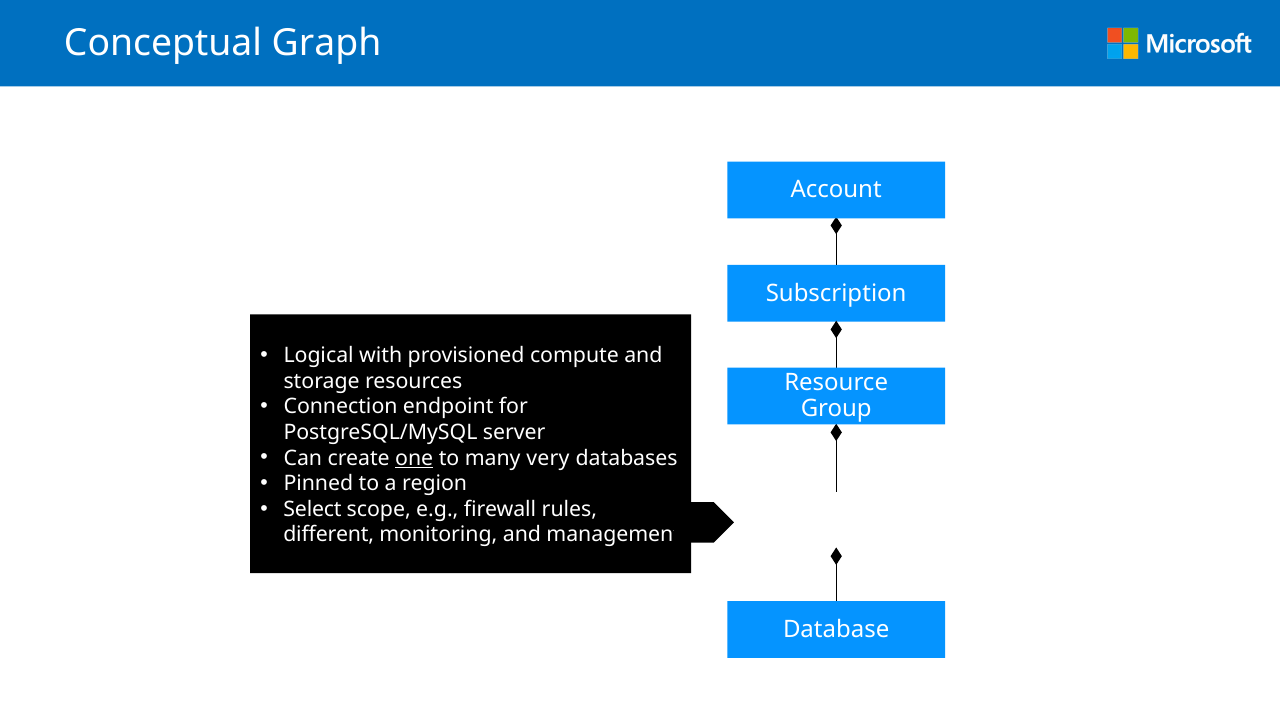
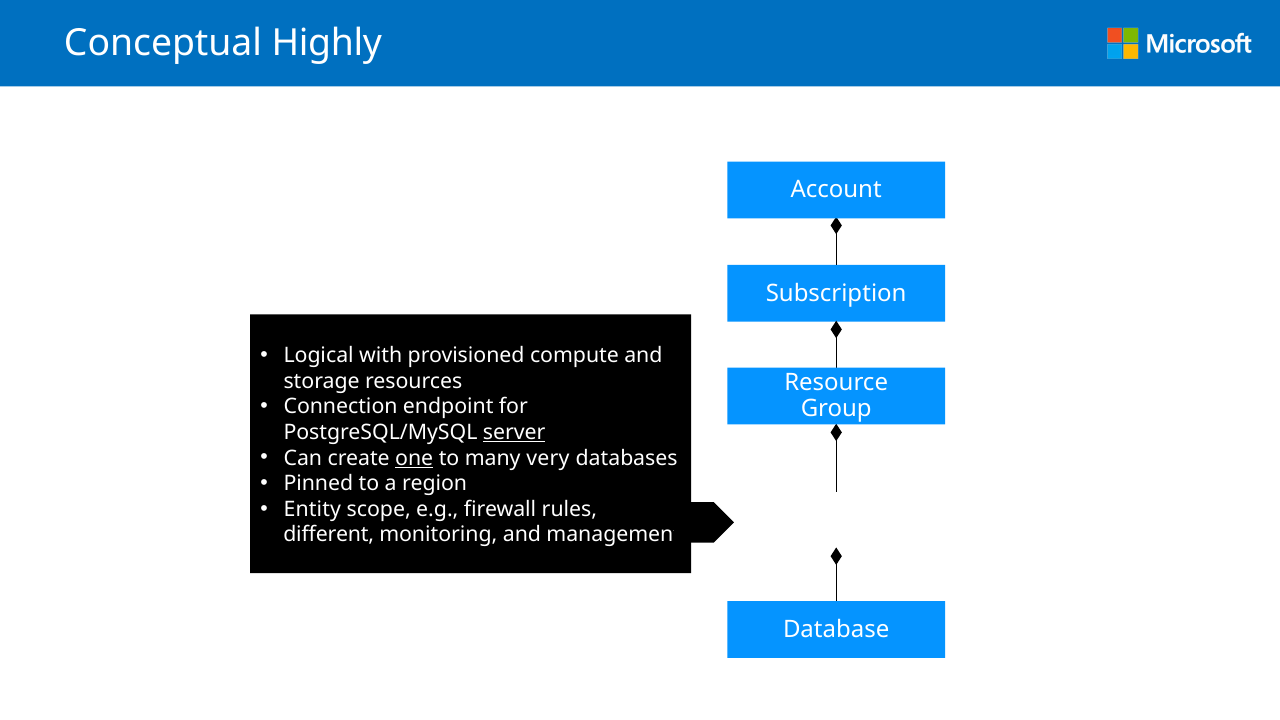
Graph: Graph -> Highly (327, 43)
server underline: none -> present (514, 432)
Select: Select -> Entity (312, 509)
